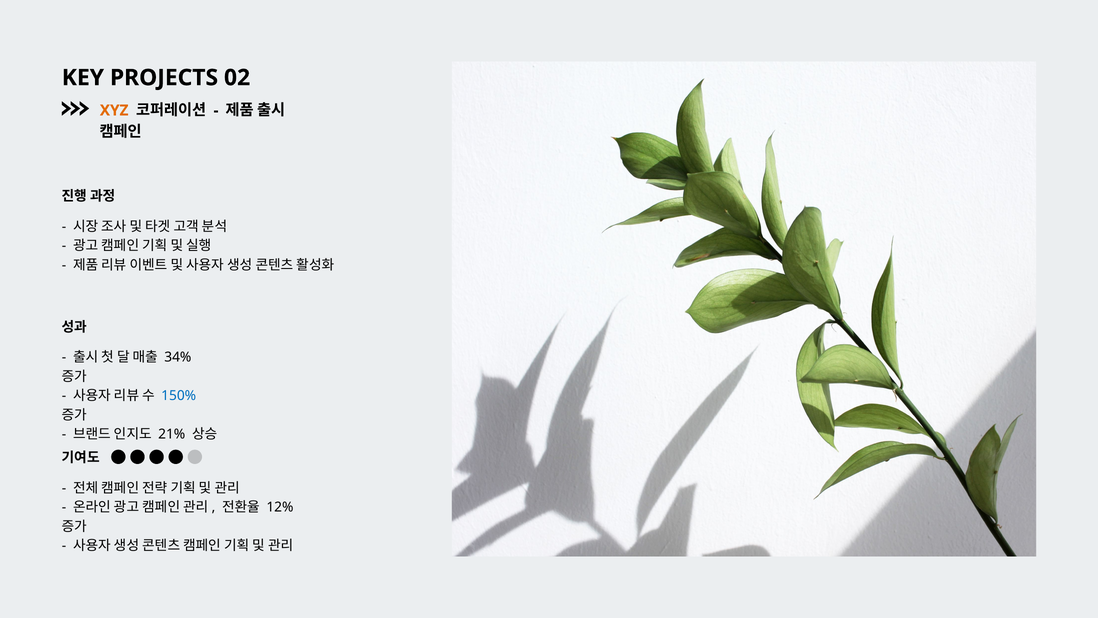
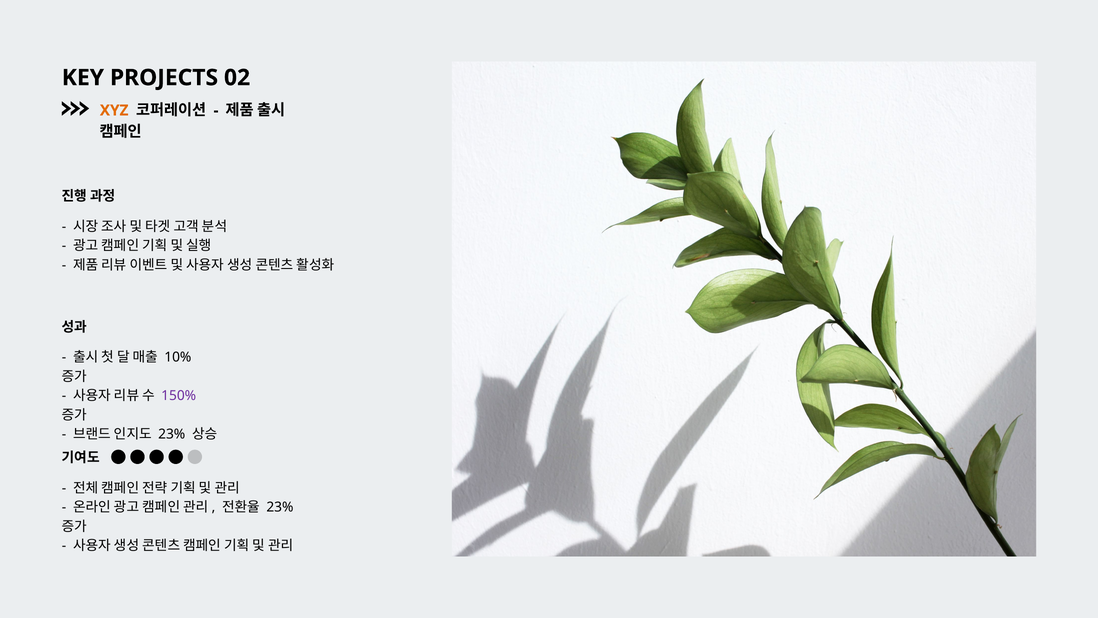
34%: 34% -> 10% (178, 357)
150% colour: blue -> purple (179, 396)
21%: 21% -> 23% (172, 434)
12%: 12% -> 23% (280, 507)
